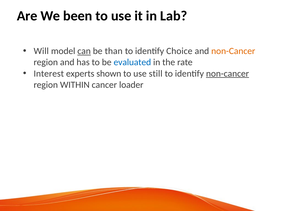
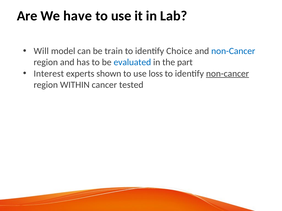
been: been -> have (78, 16)
can underline: present -> none (84, 51)
than: than -> train (114, 51)
non-Cancer colour: orange -> blue (233, 51)
rate: rate -> part (185, 62)
still: still -> loss (156, 74)
loader: loader -> tested (131, 85)
